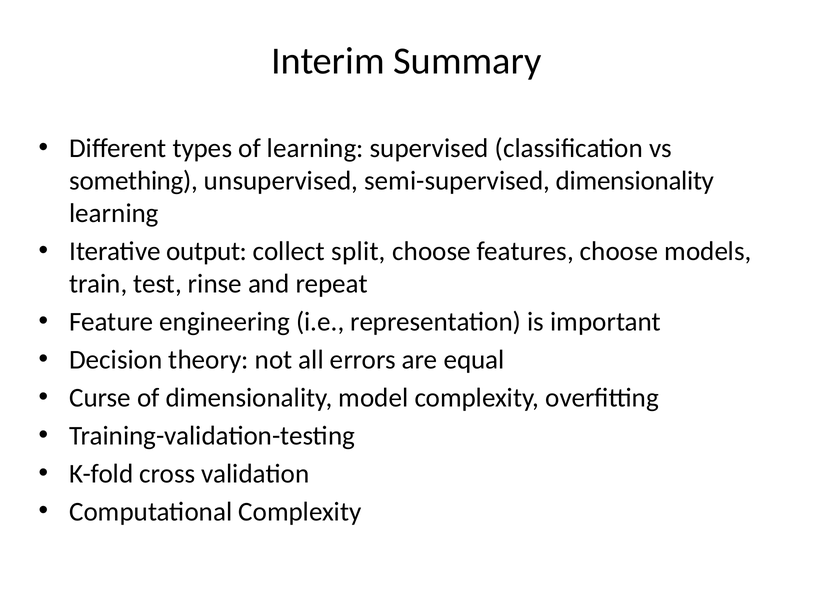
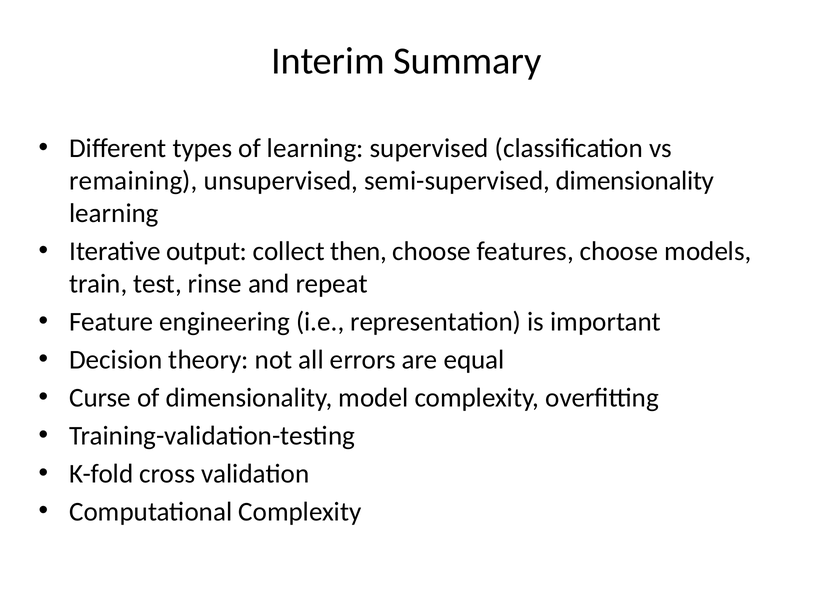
something: something -> remaining (133, 181)
split: split -> then (359, 251)
